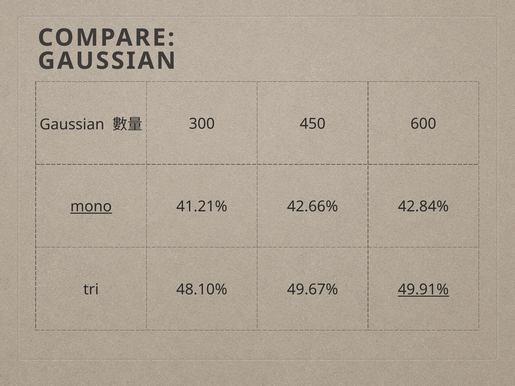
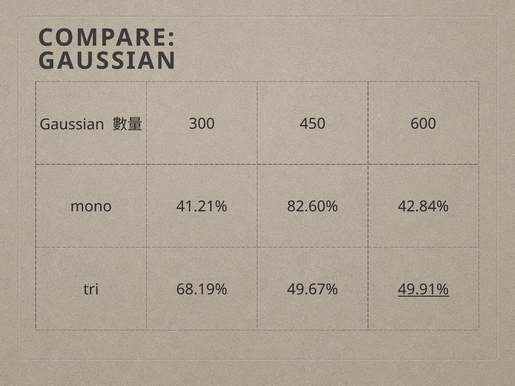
mono underline: present -> none (91, 207)
42.66%: 42.66% -> 82.60% (313, 207)
48.10%: 48.10% -> 68.19% (202, 290)
